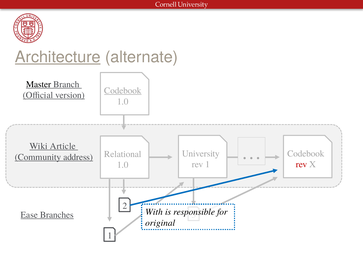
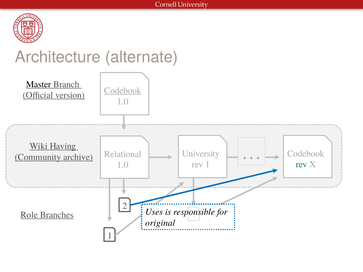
Architecture underline: present -> none (58, 57)
Article: Article -> Having (63, 146)
address: address -> archive (78, 157)
rev colour: red -> green (302, 165)
With: With -> Uses (154, 212)
Ease: Ease -> Role (29, 215)
